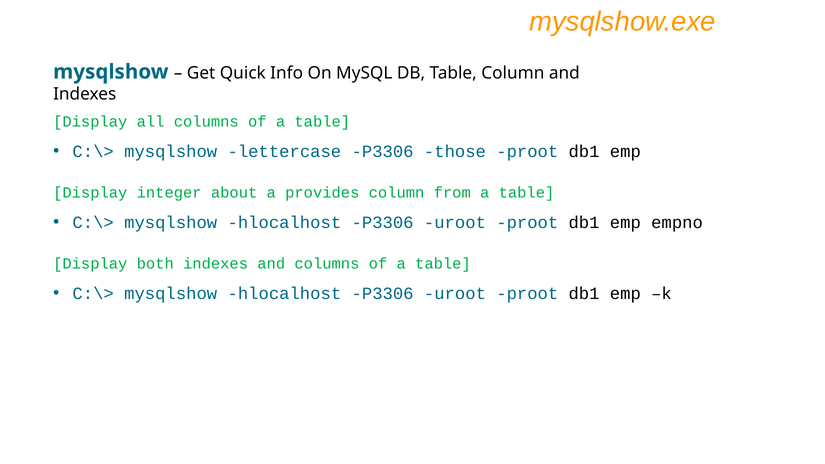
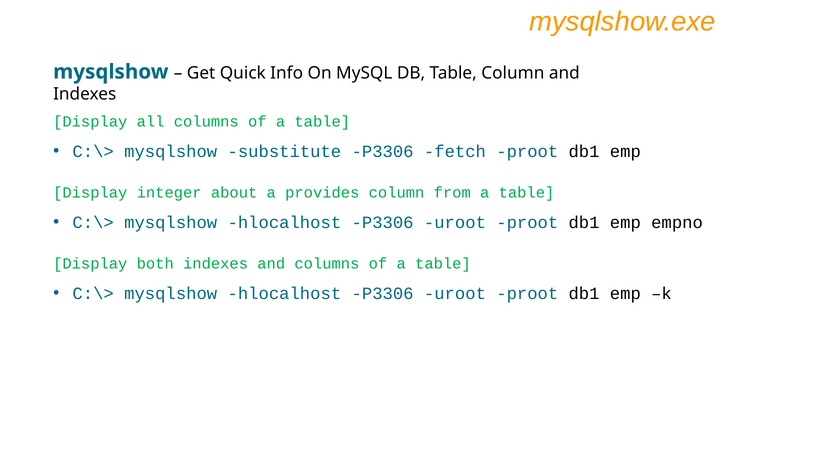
lettercase: lettercase -> substitute (284, 151)
those: those -> fetch (455, 151)
